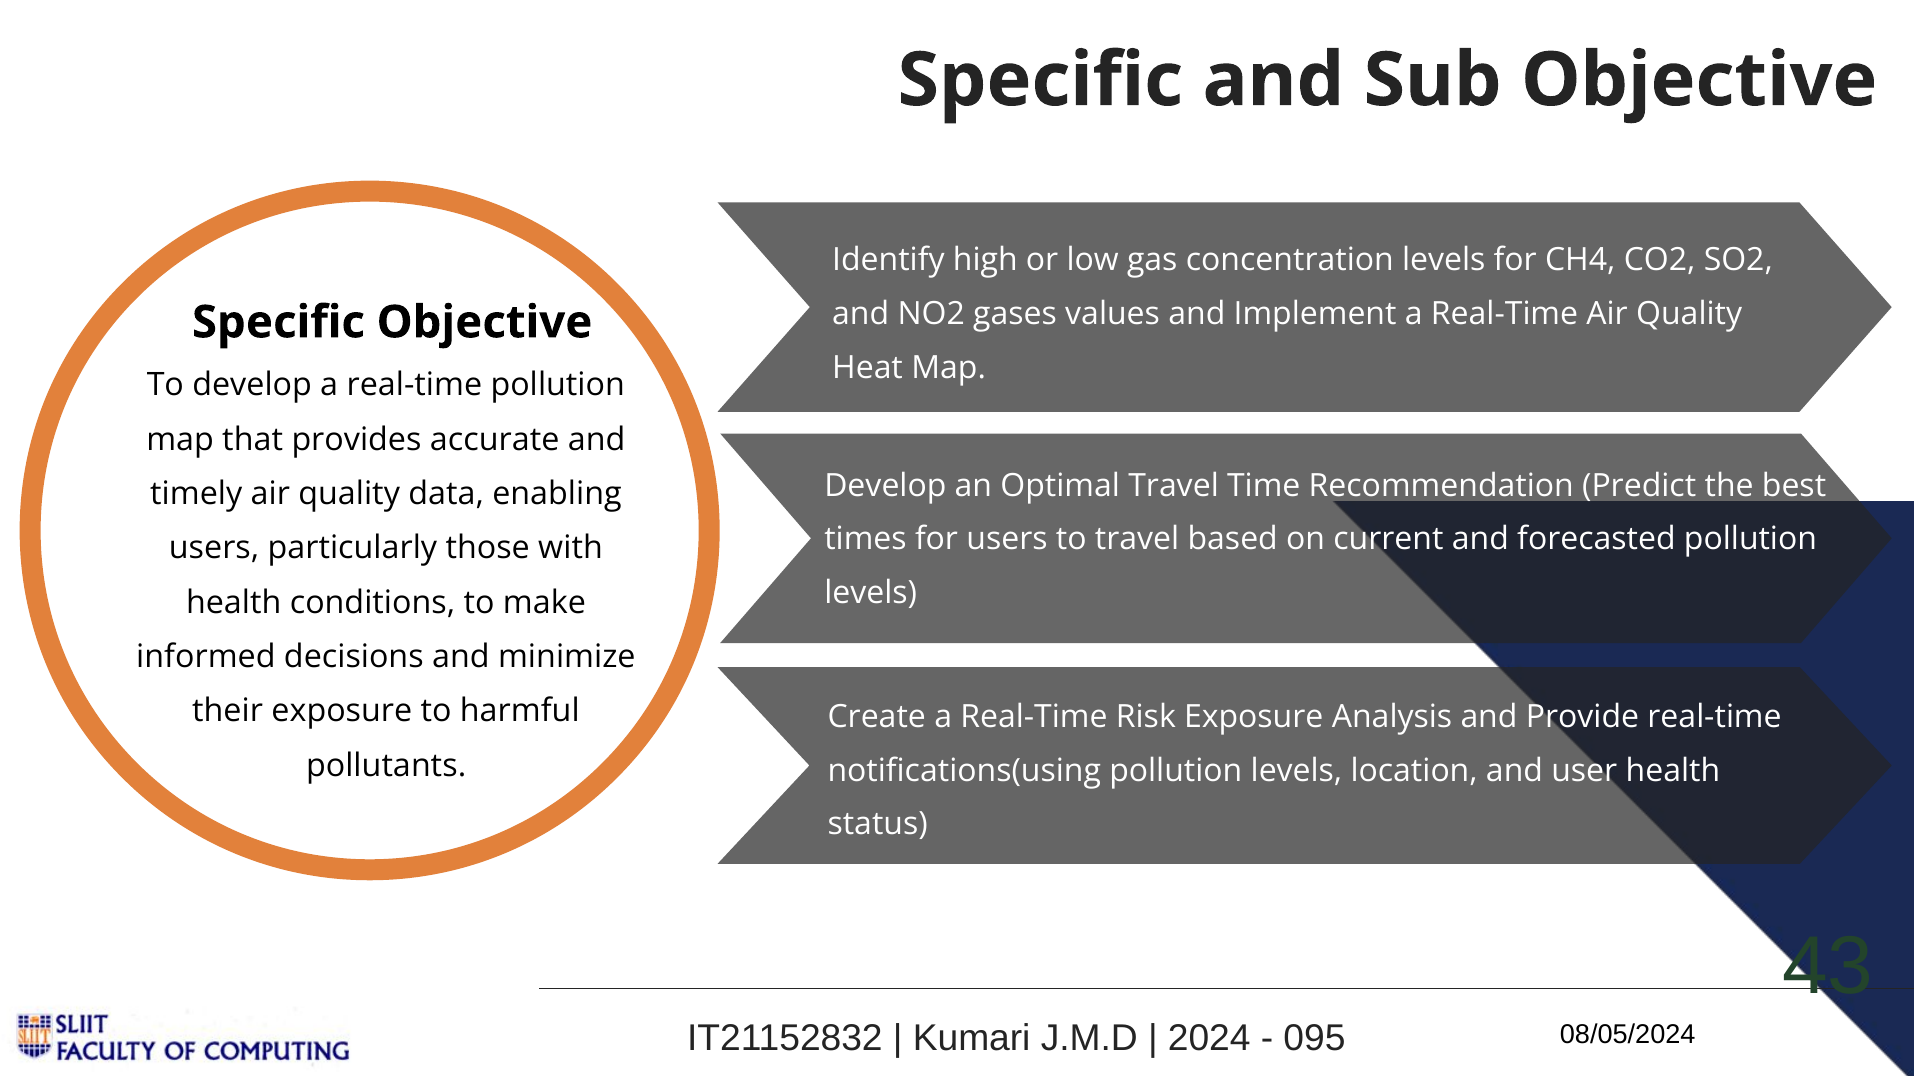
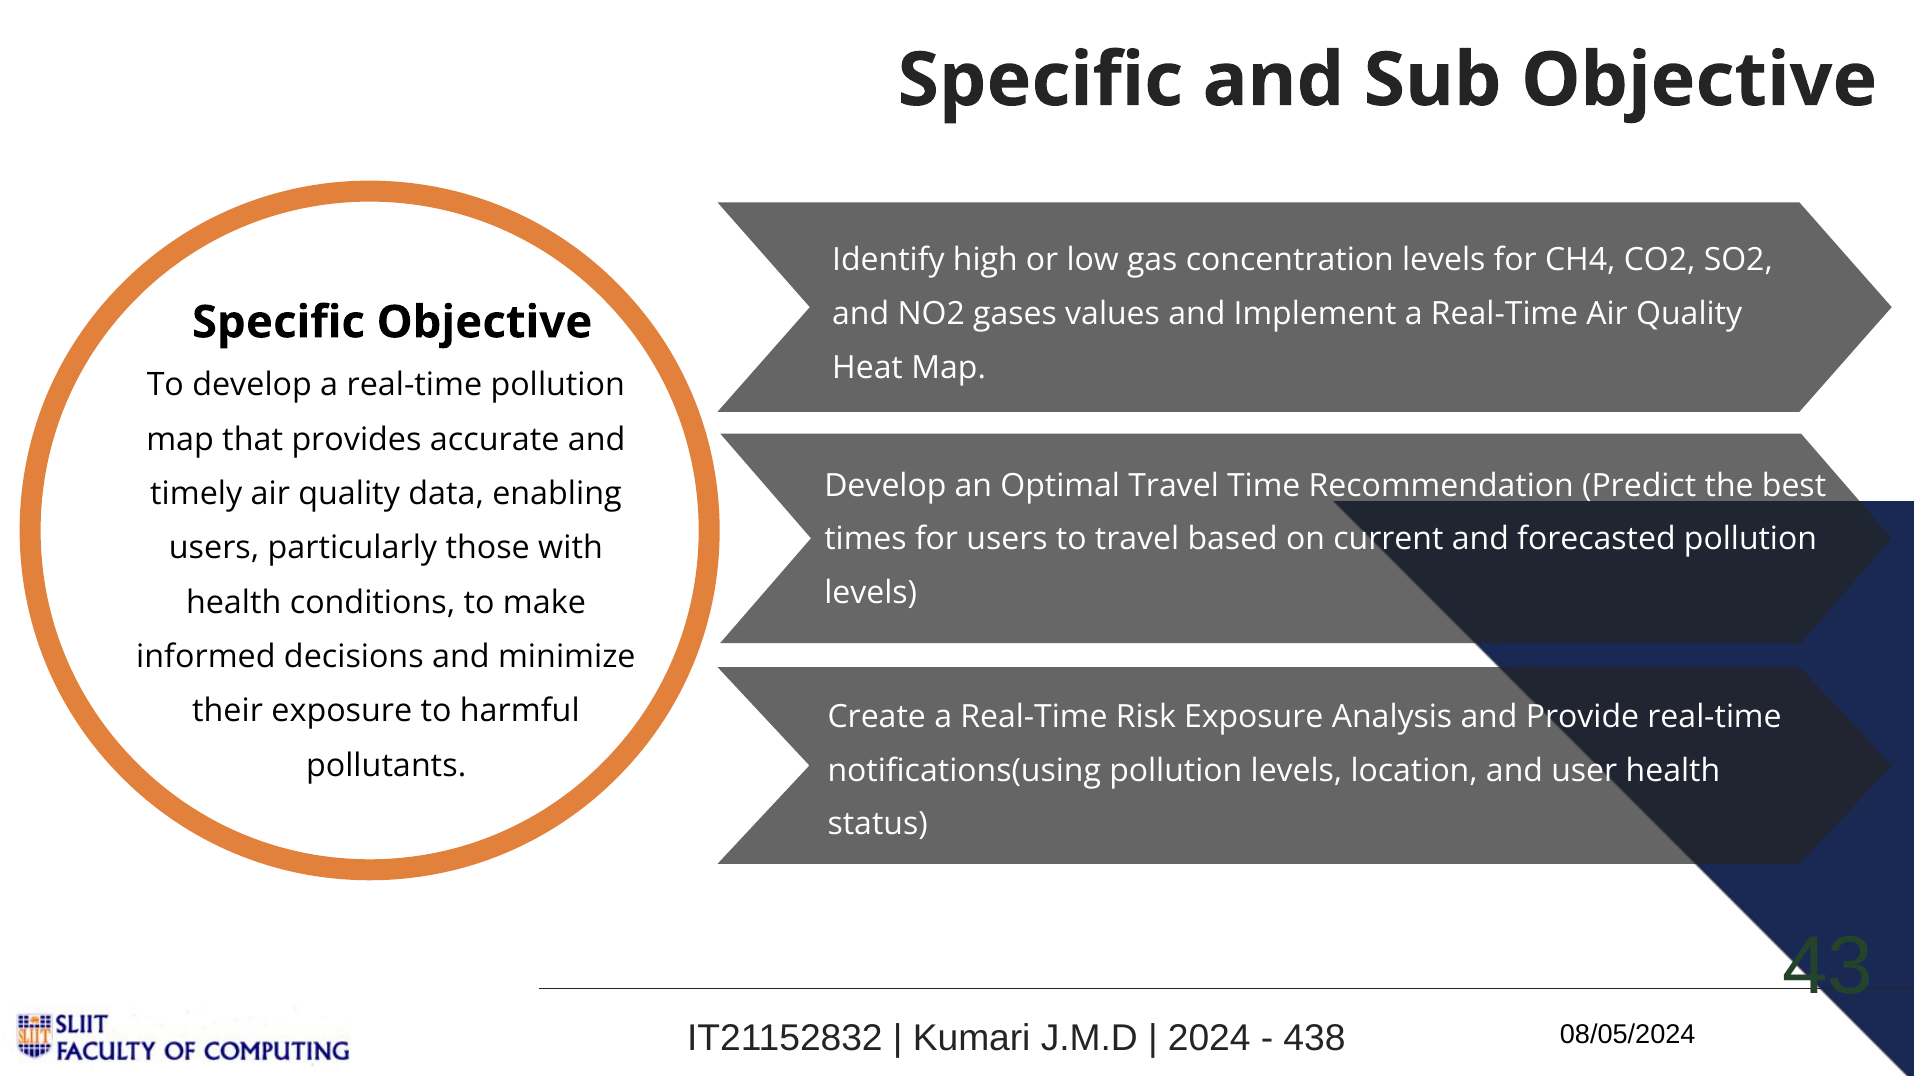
095: 095 -> 438 (1314, 1038)
